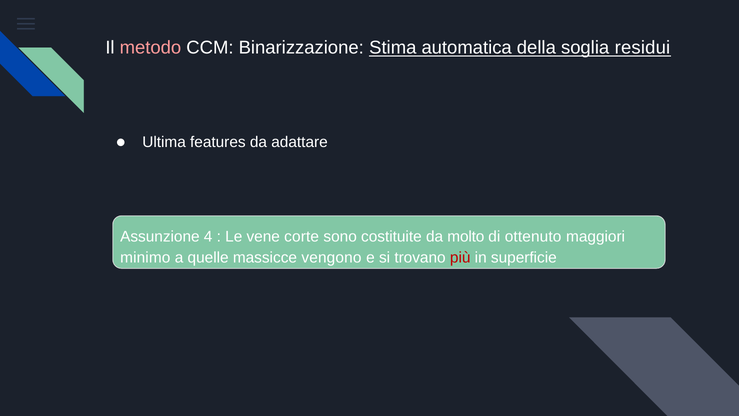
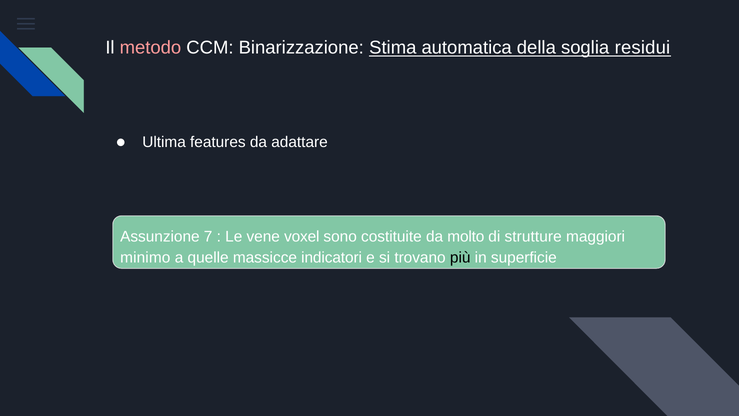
4: 4 -> 7 (208, 236)
corte: corte -> voxel (302, 236)
ottenuto: ottenuto -> strutture (533, 236)
vengono: vengono -> indicatori (332, 258)
più colour: red -> black (460, 258)
